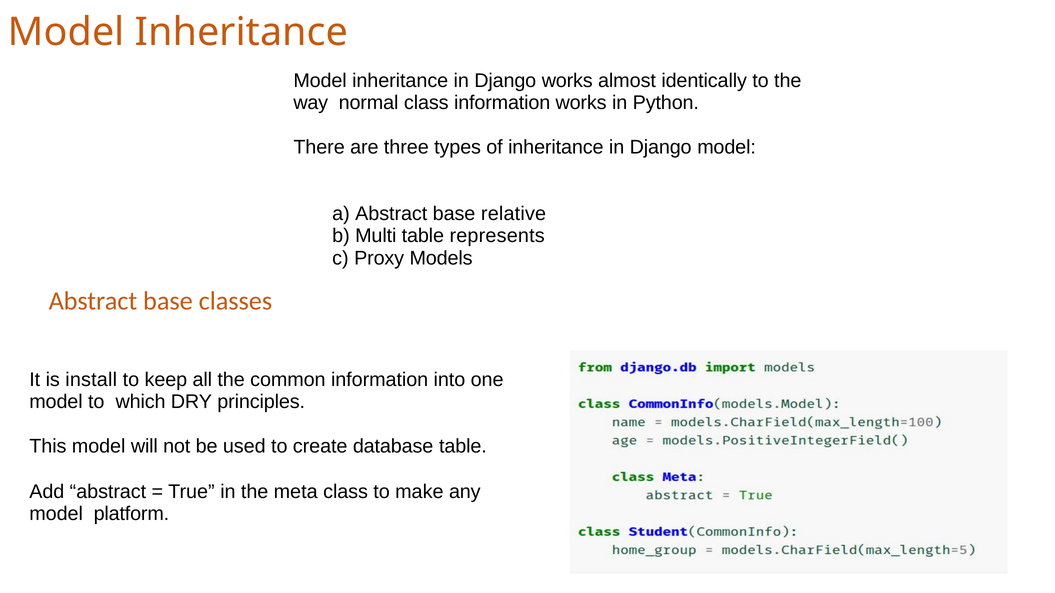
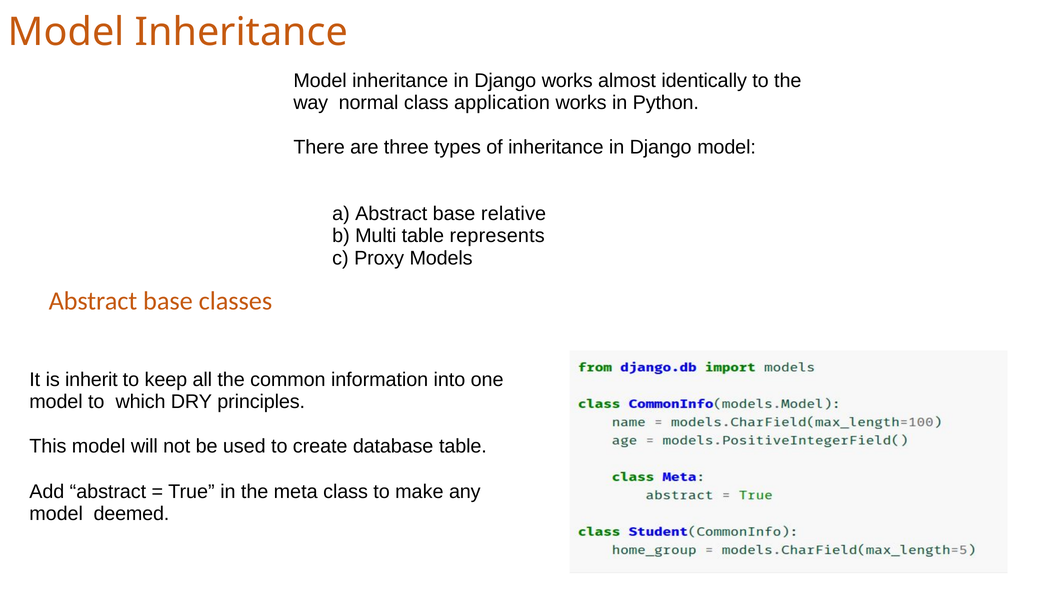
class information: information -> application (502, 103)
install: install -> inherit (91, 380)
platform: platform -> deemed (131, 514)
